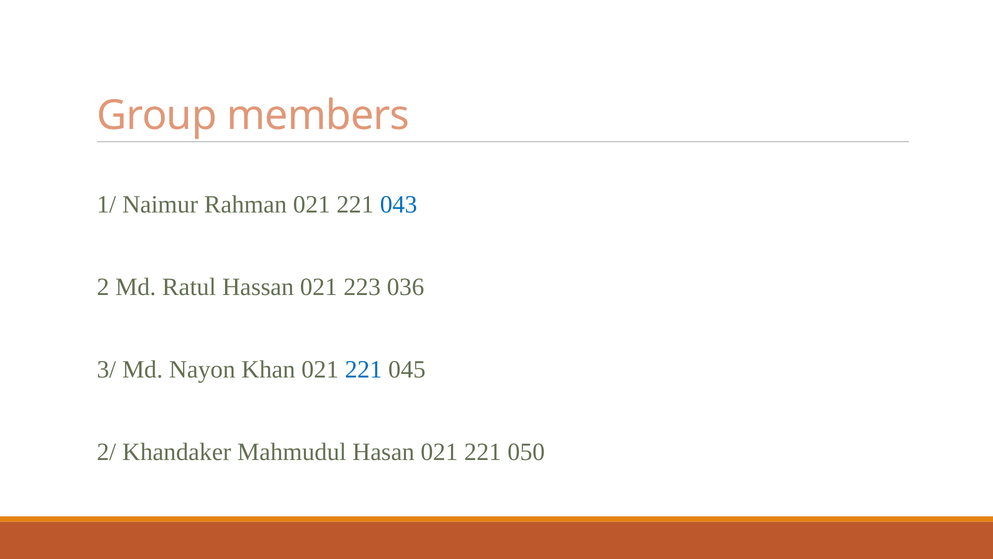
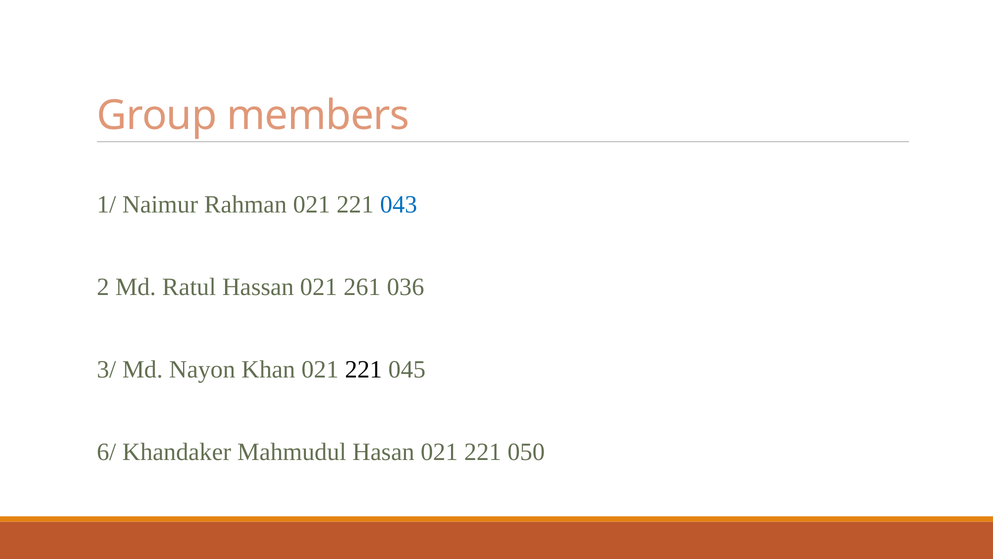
223: 223 -> 261 (362, 287)
221 colour: blue -> black (364, 369)
2/: 2/ -> 6/ (106, 452)
